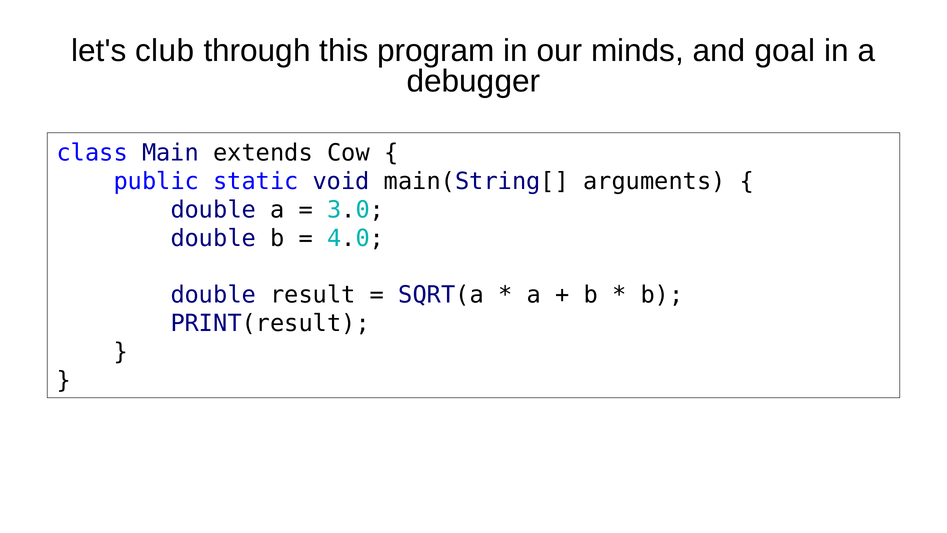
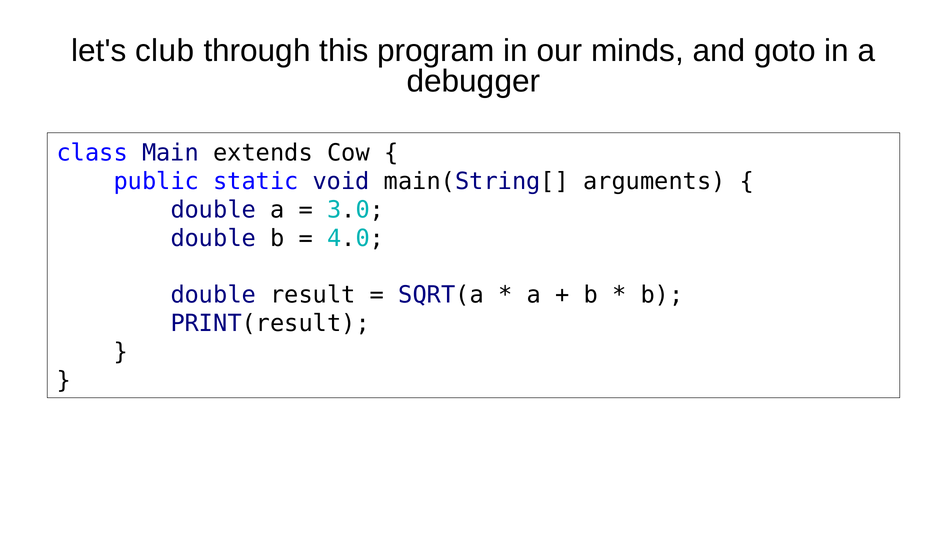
goal: goal -> goto (785, 51)
